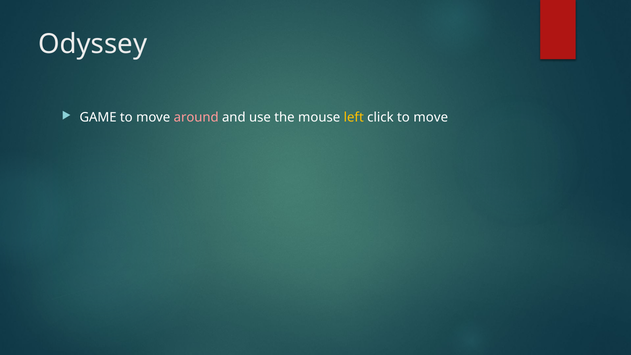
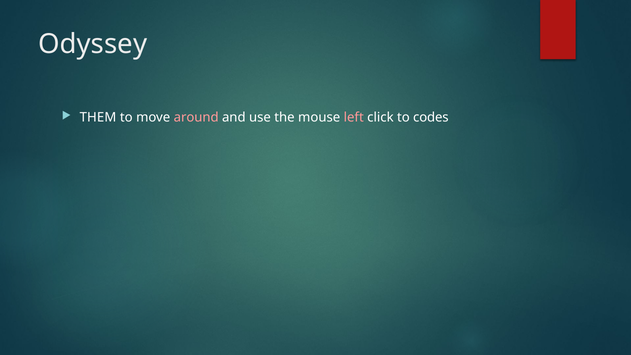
GAME: GAME -> THEM (98, 117)
left colour: yellow -> pink (354, 117)
click to move: move -> codes (431, 117)
